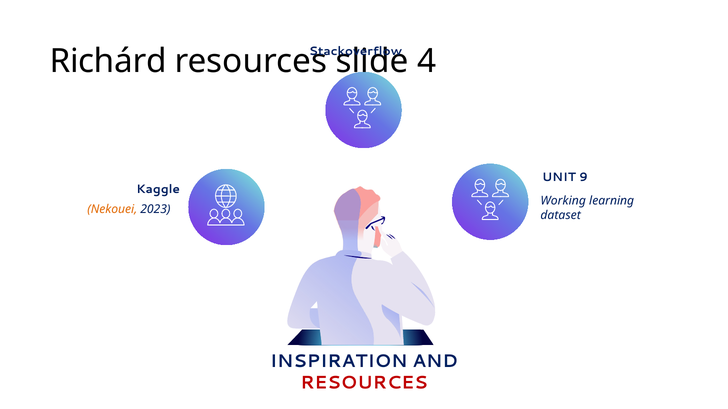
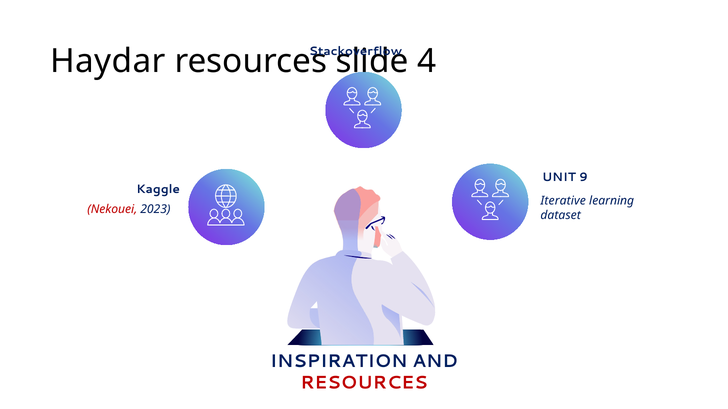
Richárd: Richárd -> Haydar (108, 61)
Working: Working -> Iterative (563, 201)
Nekouei colour: orange -> red (112, 210)
